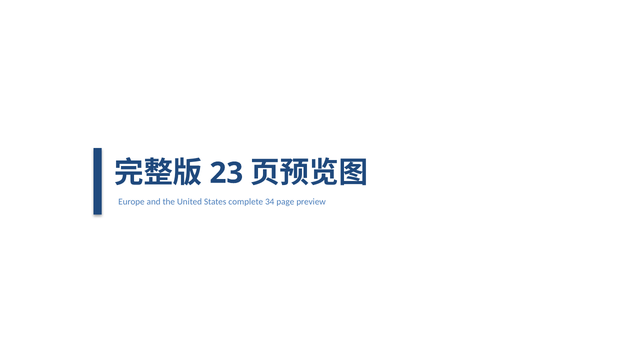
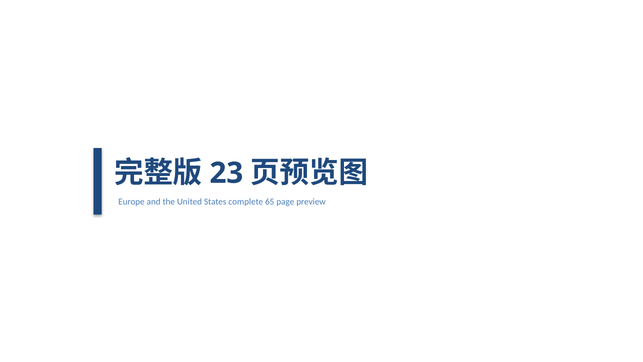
34: 34 -> 65 (270, 201)
